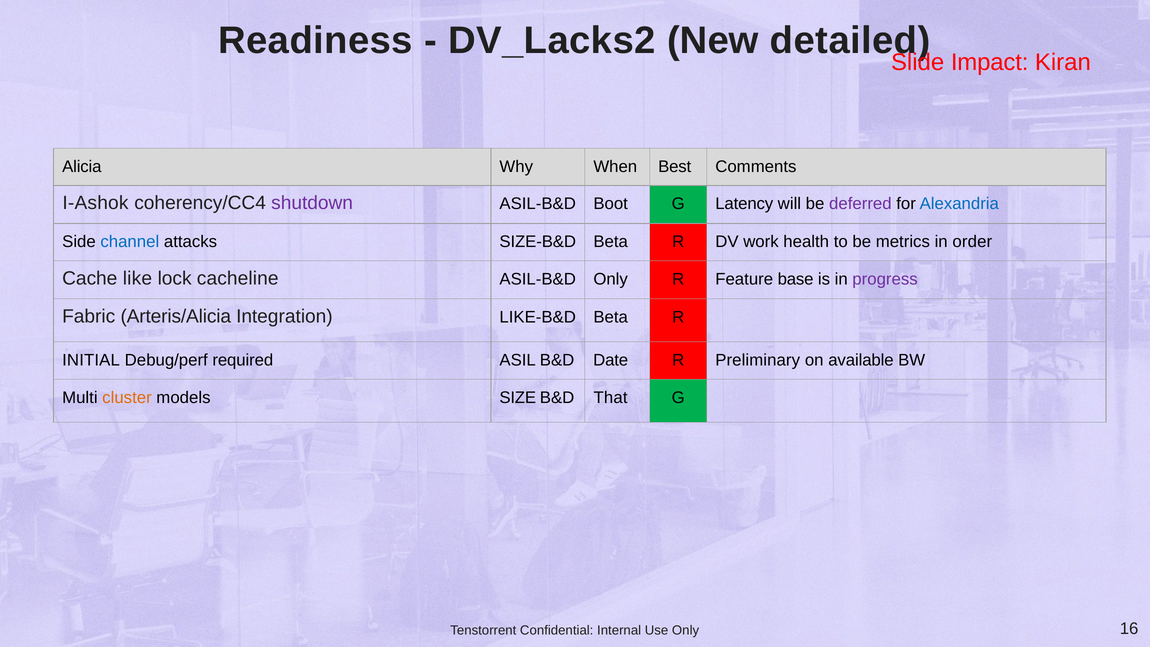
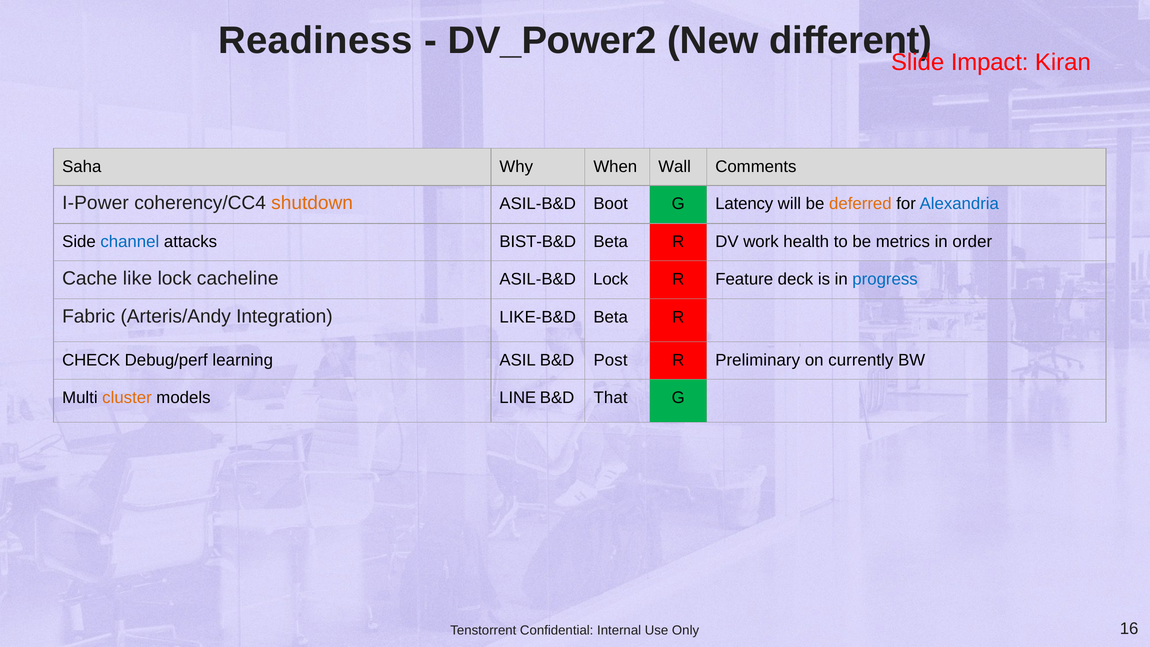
DV_Lacks2: DV_Lacks2 -> DV_Power2 (552, 40)
detailed: detailed -> different (851, 40)
Alicia: Alicia -> Saha (82, 166)
Best: Best -> Wall (675, 166)
I-Ashok: I-Ashok -> I-Power (96, 203)
shutdown colour: purple -> orange (312, 203)
deferred colour: purple -> orange (860, 204)
SIZE-B&D: SIZE-B&D -> BIST-B&D (538, 242)
ASIL-B&D Only: Only -> Lock (611, 279)
base: base -> deck (795, 279)
progress colour: purple -> blue (885, 279)
Arteris/Alicia: Arteris/Alicia -> Arteris/Andy (176, 316)
INITIAL: INITIAL -> CHECK (91, 360)
required: required -> learning (243, 360)
Date: Date -> Post (611, 360)
available: available -> currently (861, 360)
SIZE: SIZE -> LINE (518, 397)
